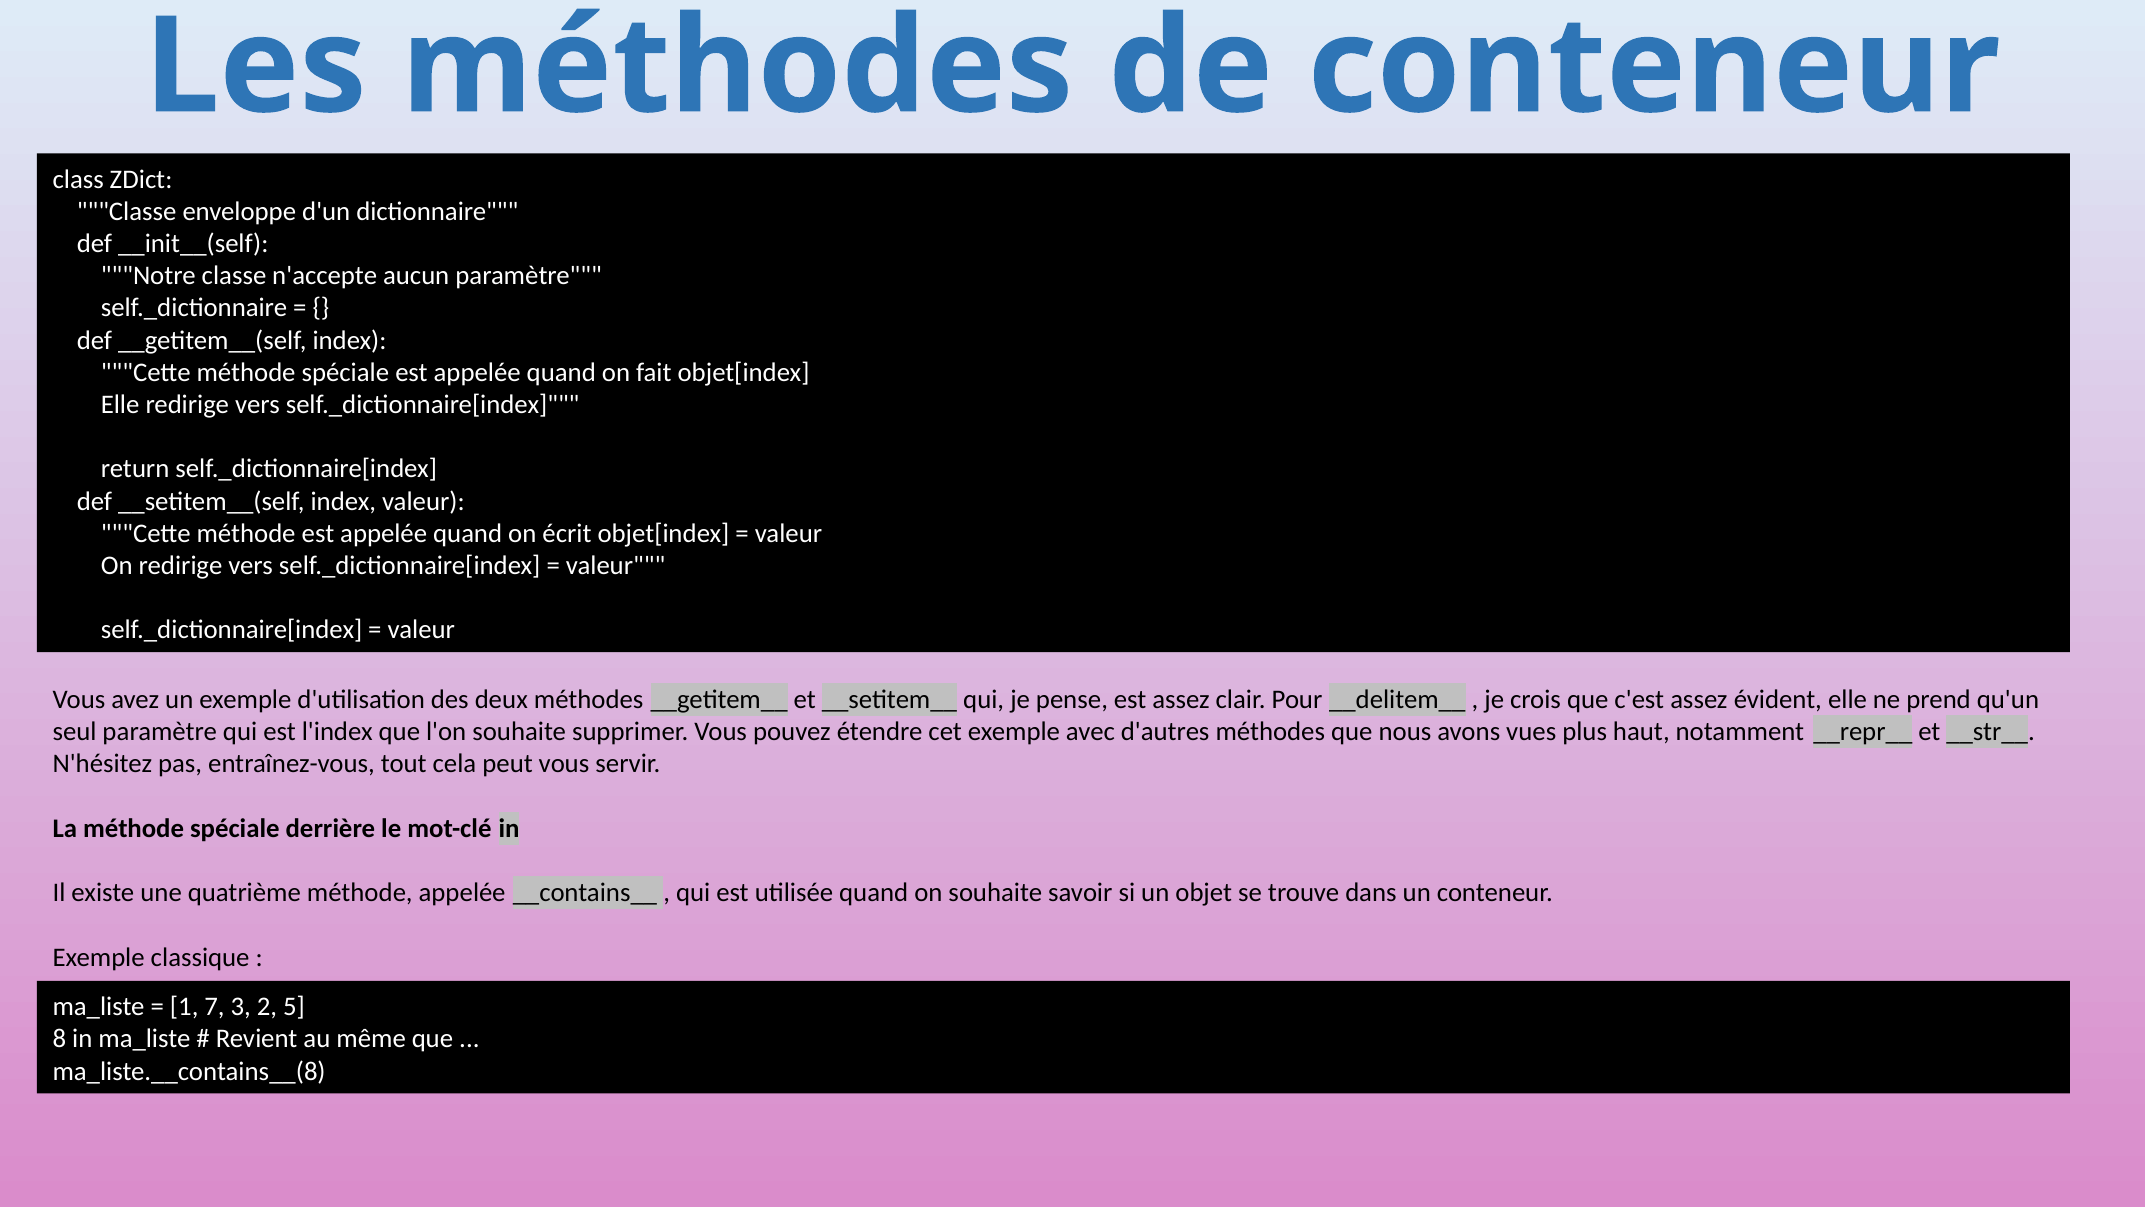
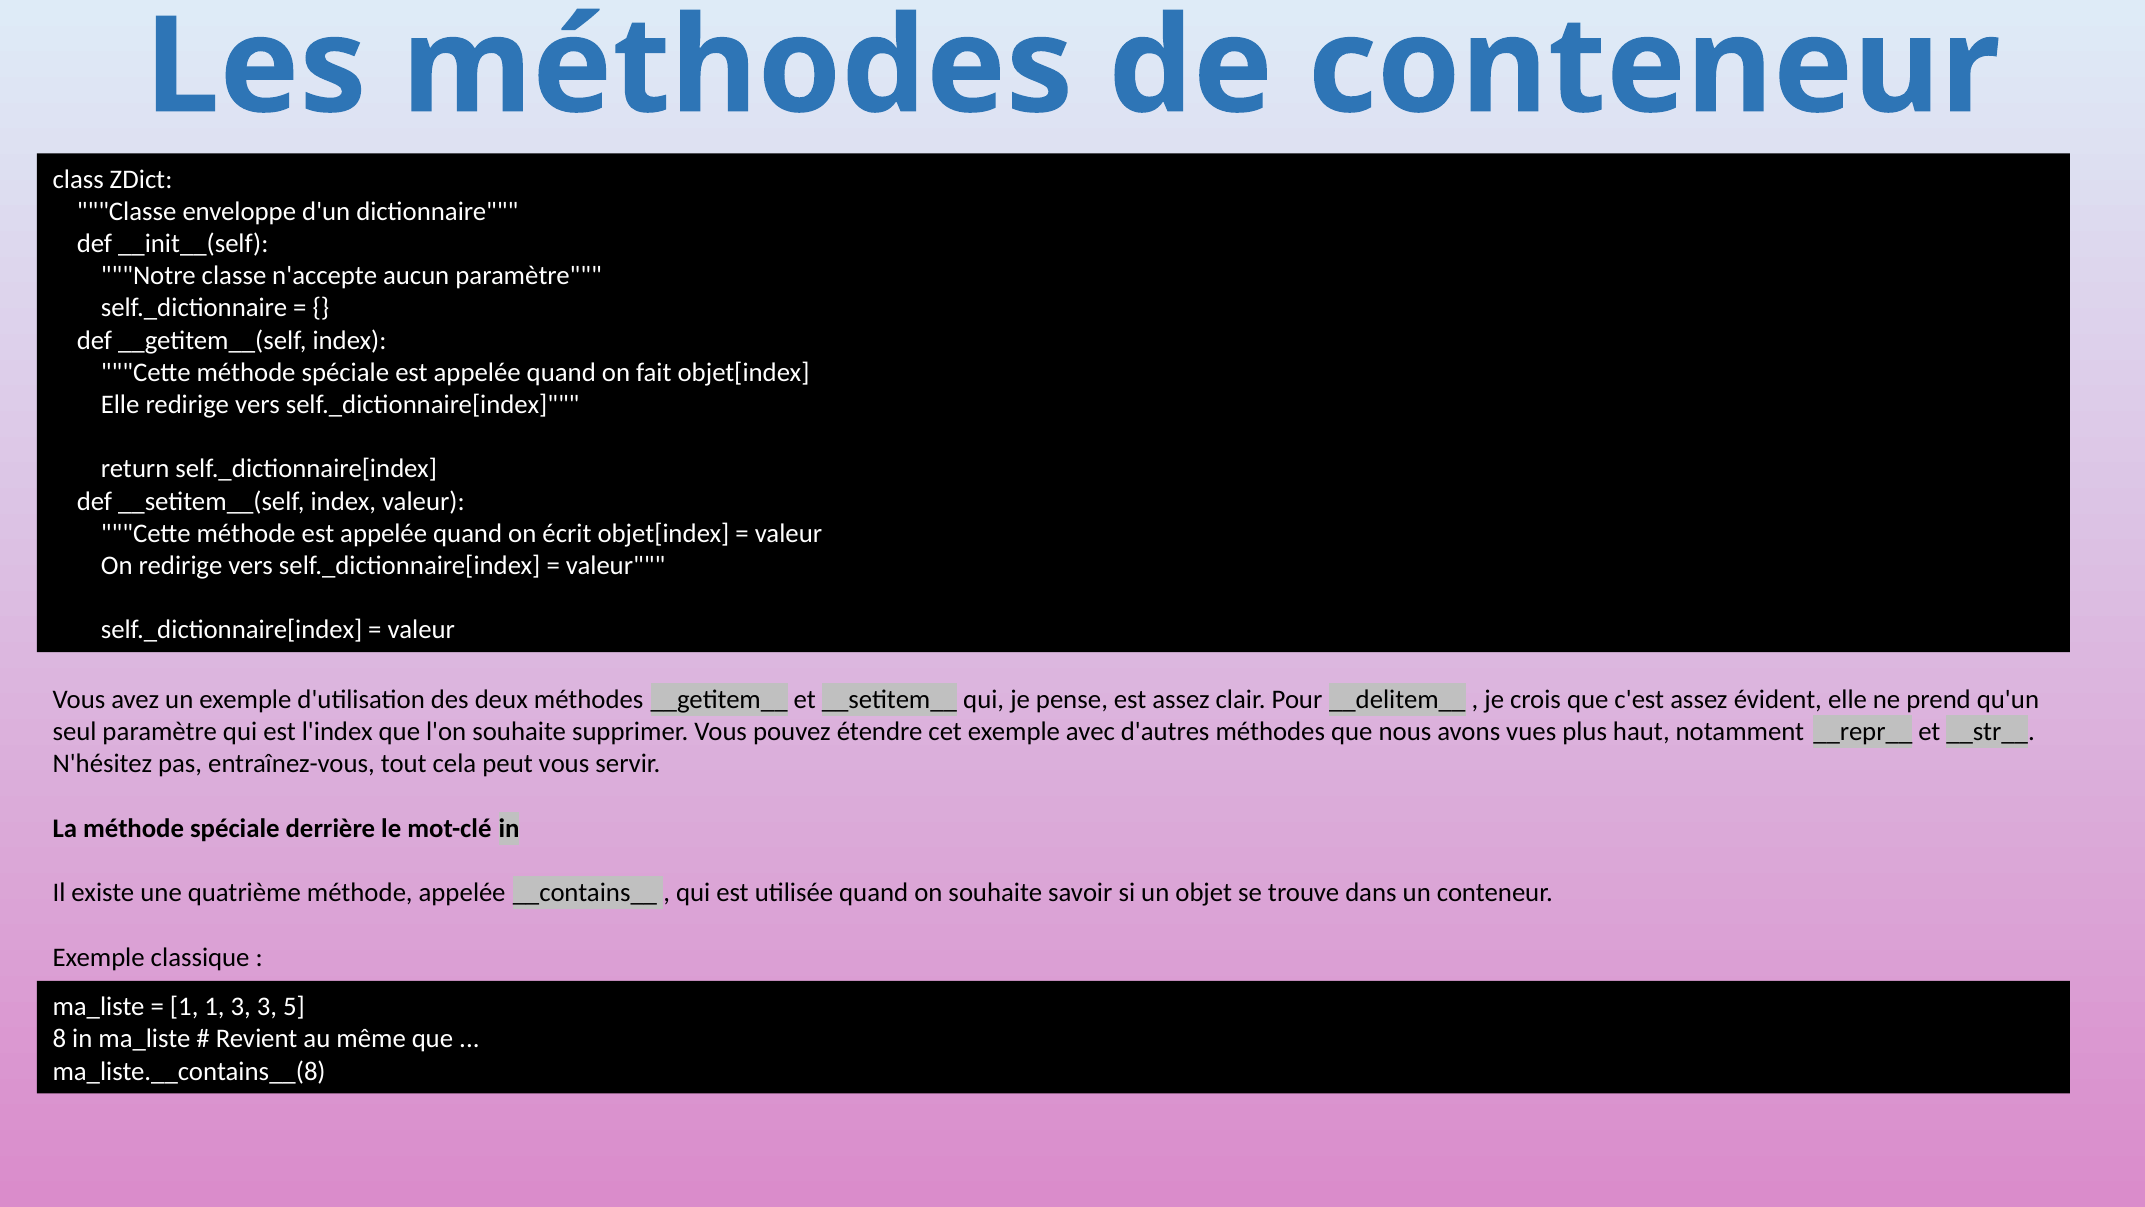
1 7: 7 -> 1 (214, 1006)
3 2: 2 -> 3 (267, 1006)
